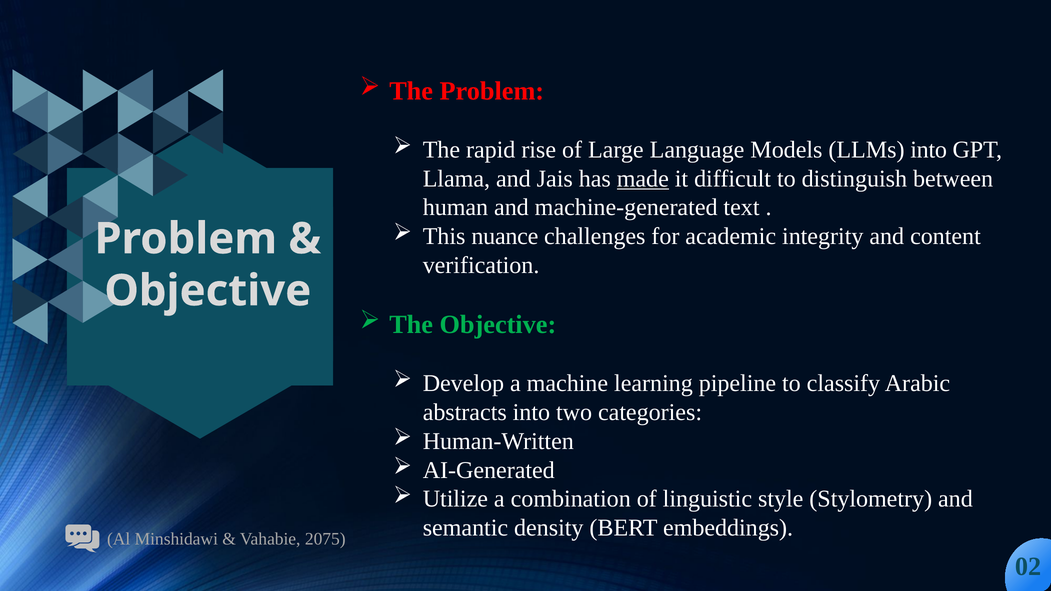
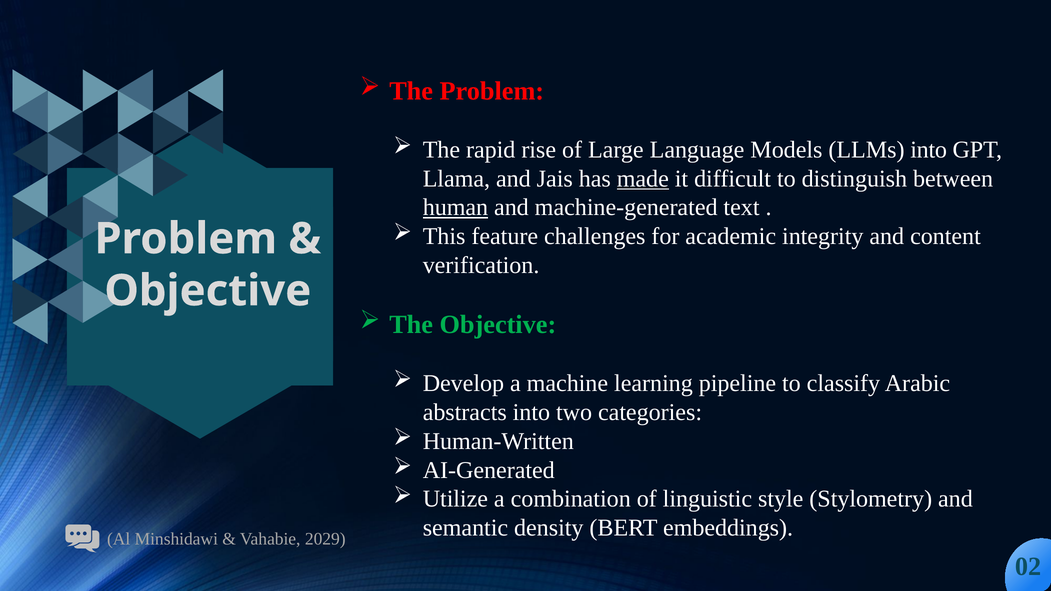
human underline: none -> present (455, 208)
nuance: nuance -> feature (505, 237)
2075: 2075 -> 2029 (325, 539)
